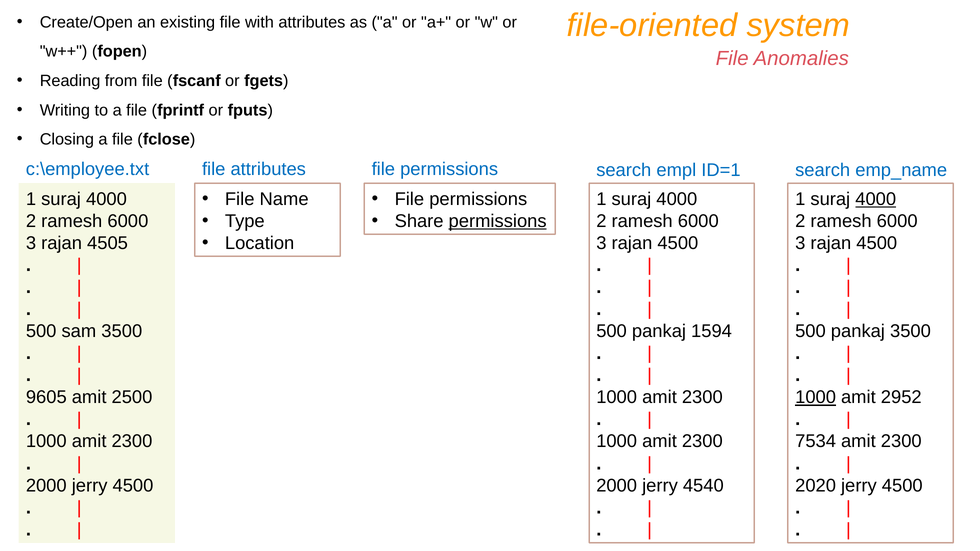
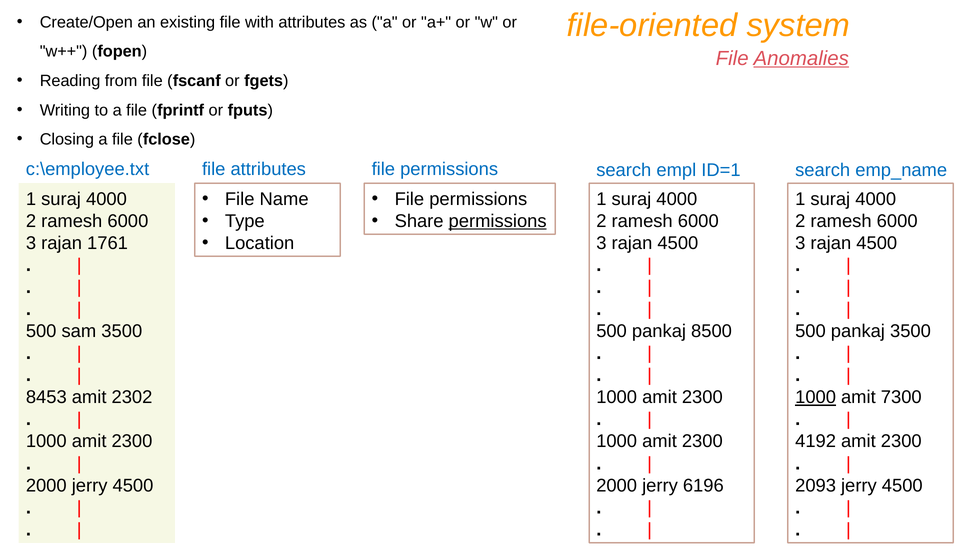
Anomalies underline: none -> present (801, 58)
4000 underline: present -> none (876, 199)
4505: 4505 -> 1761 (108, 243)
1594: 1594 -> 8500 (712, 331)
9605: 9605 -> 8453 (46, 398)
2500: 2500 -> 2302 (132, 398)
2952: 2952 -> 7300 (901, 398)
7534: 7534 -> 4192 (816, 442)
4540: 4540 -> 6196 (703, 486)
2020: 2020 -> 2093 (816, 486)
